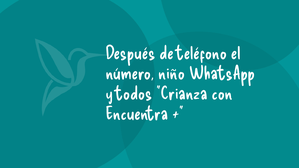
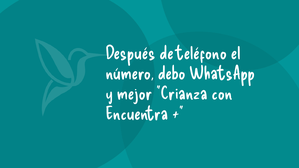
niño: niño -> debo (172, 73)
todos: todos -> mejor (135, 94)
